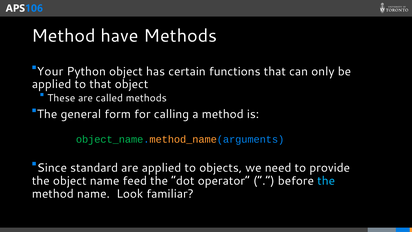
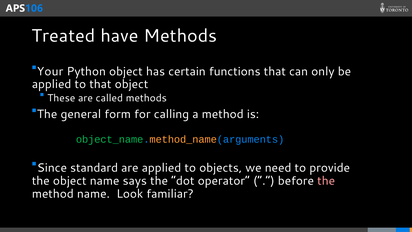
Method: Method -> Treated (63, 36)
feed: feed -> says (135, 181)
the colour: light blue -> pink (326, 181)
